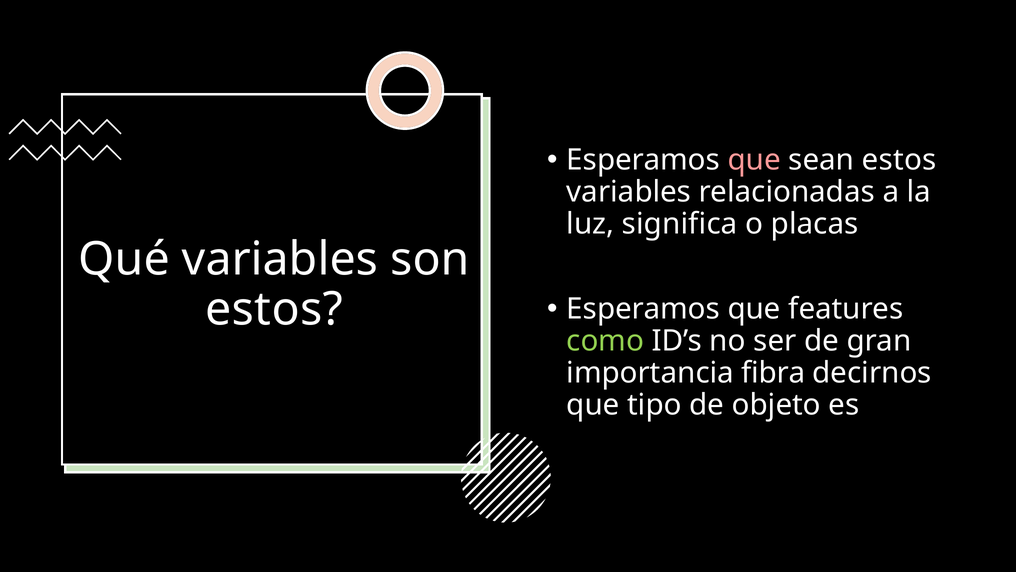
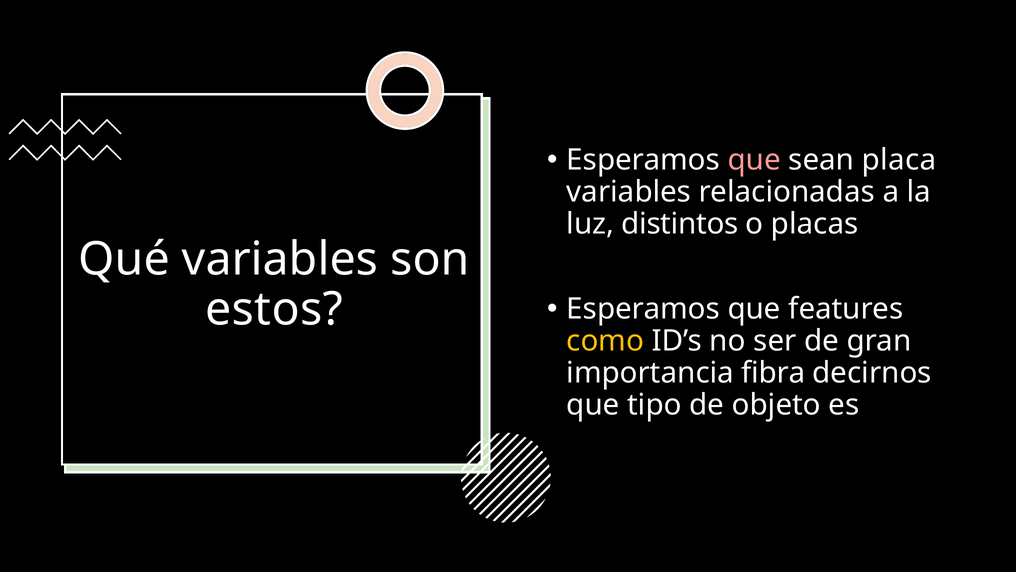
sean estos: estos -> placa (899, 160)
significa: significa -> distintos (680, 224)
como colour: light green -> yellow (605, 341)
